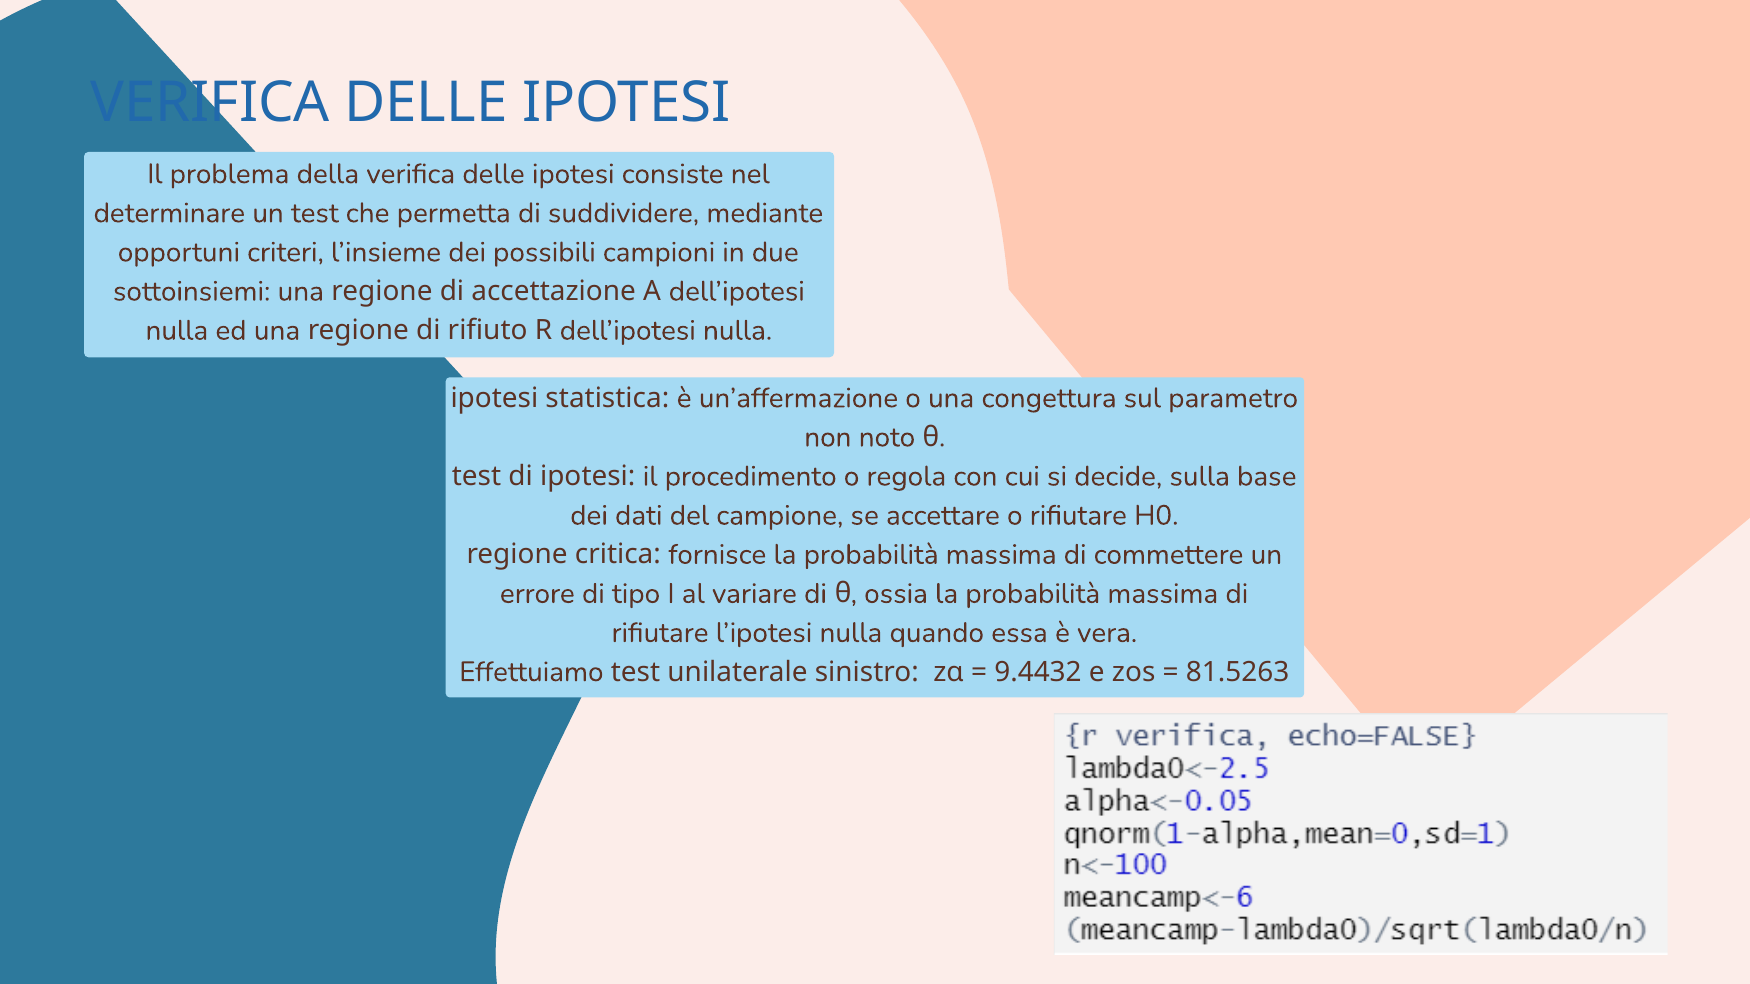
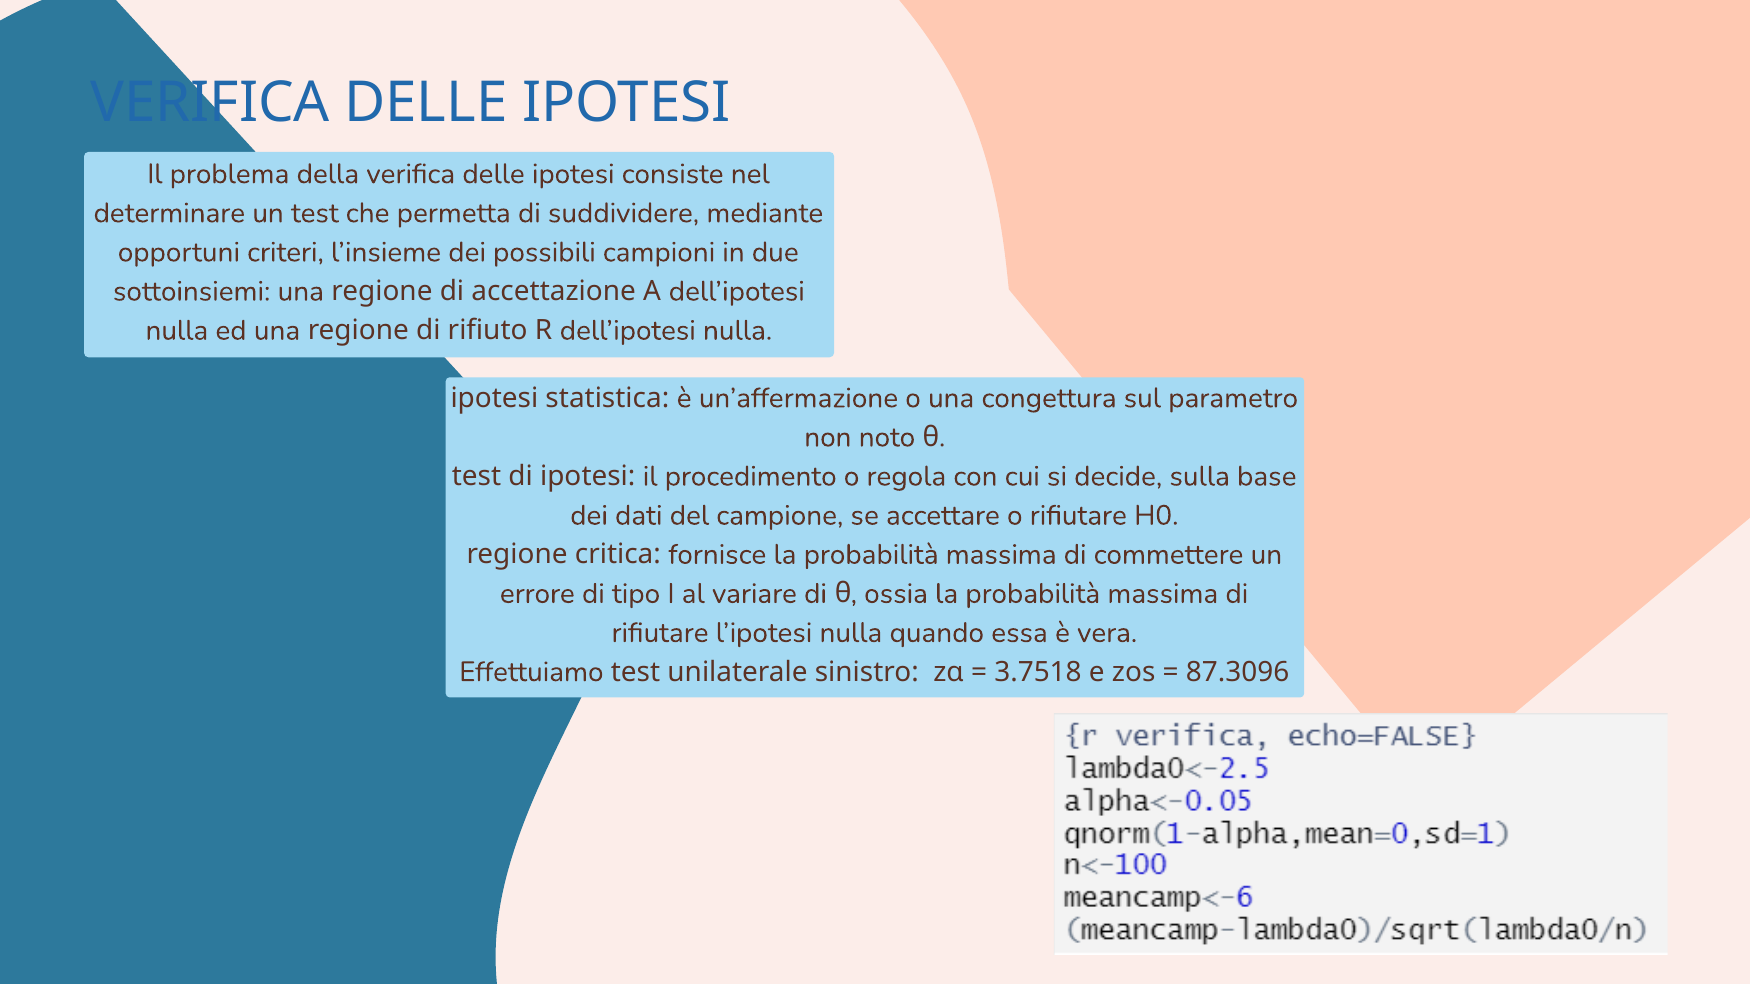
9.4432: 9.4432 -> 3.7518 (1038, 672)
81.5263: 81.5263 -> 87.3096 (1238, 672)
